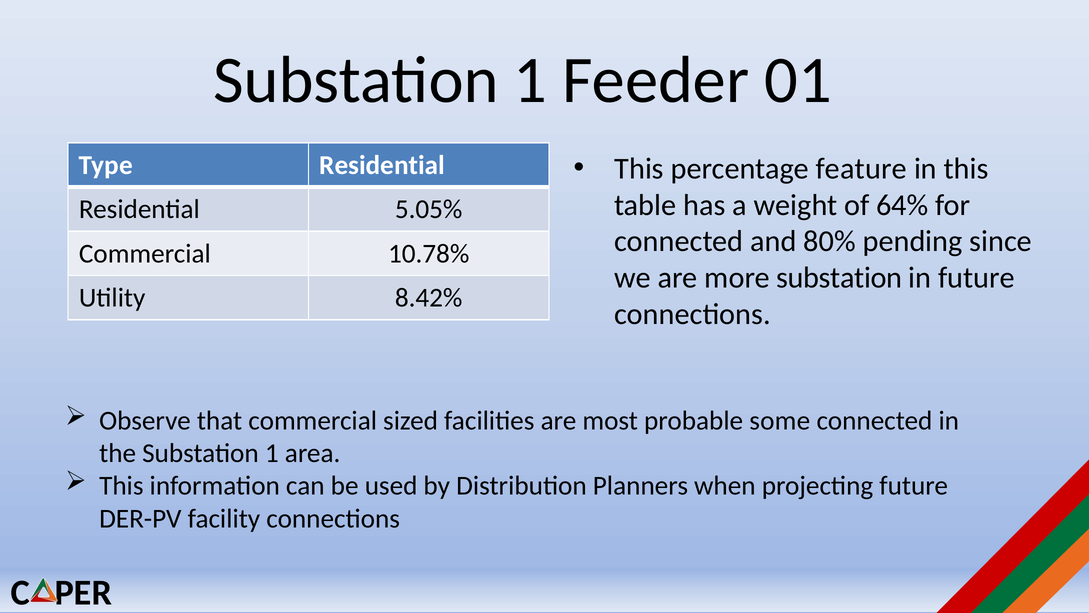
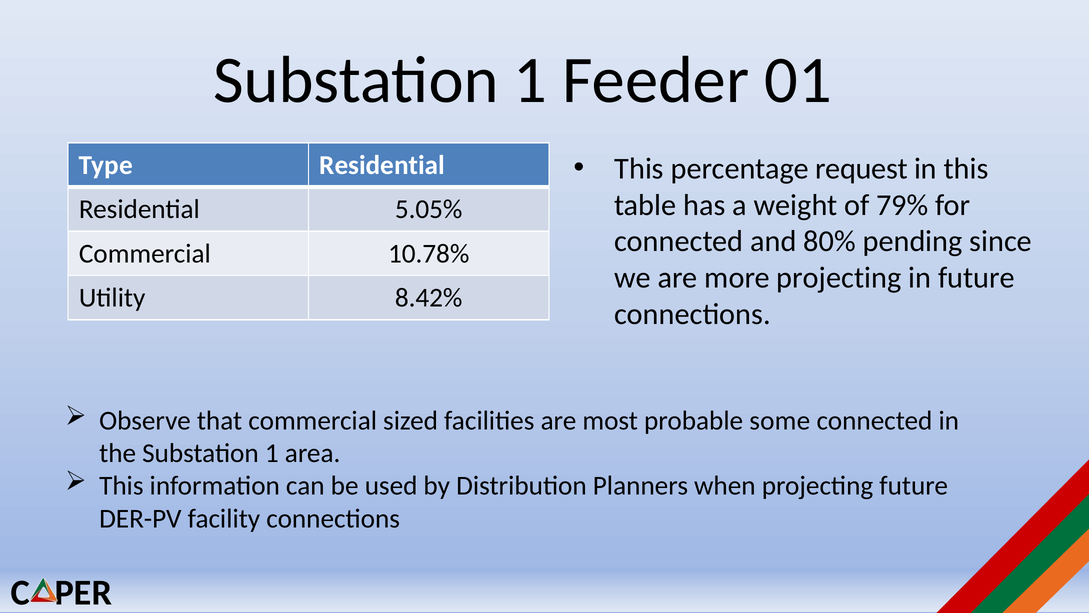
feature: feature -> request (861, 169)
64%: 64% -> 79% (902, 205)
more substation: substation -> projecting (839, 278)
